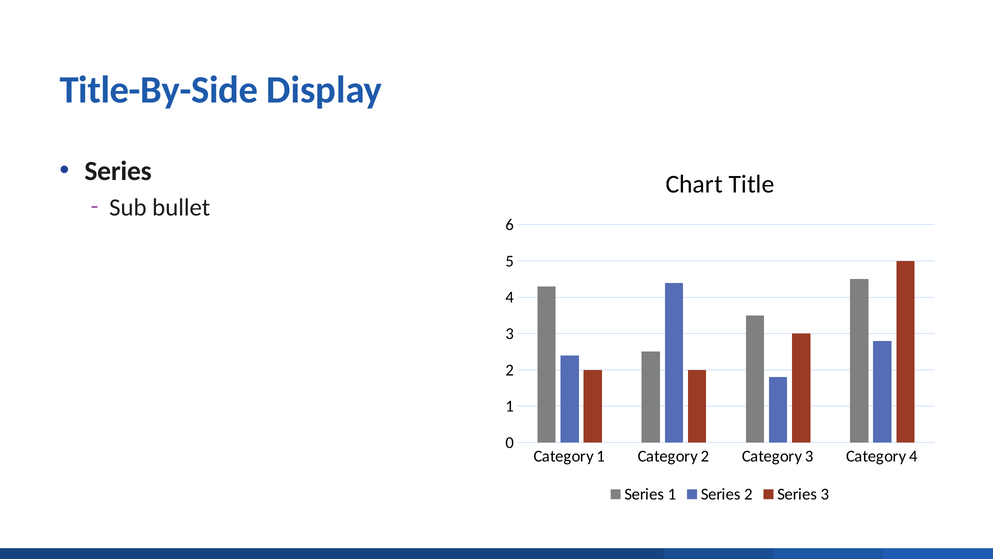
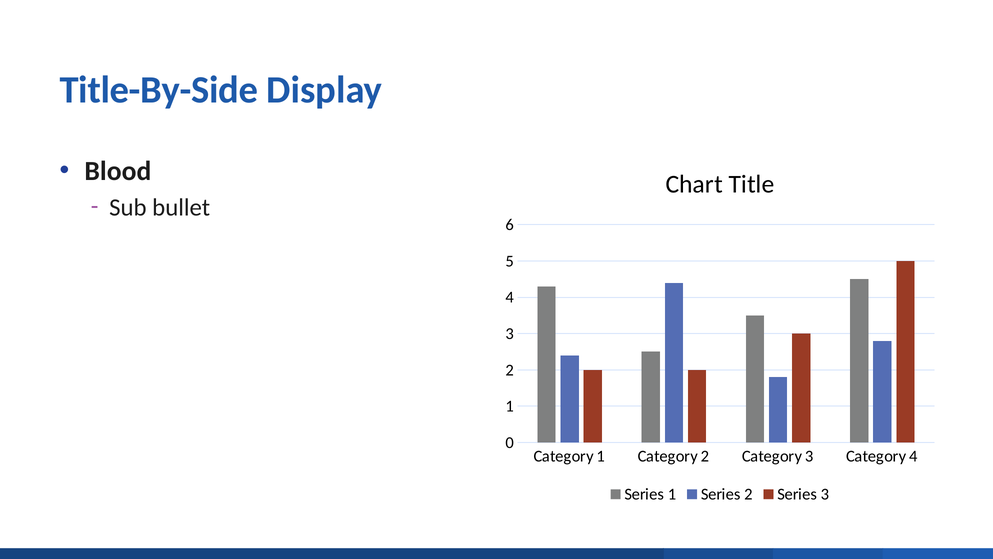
Series: Series -> Blood (118, 171)
